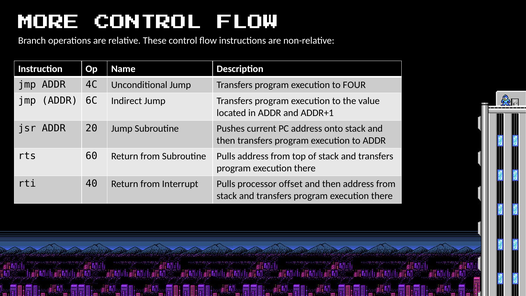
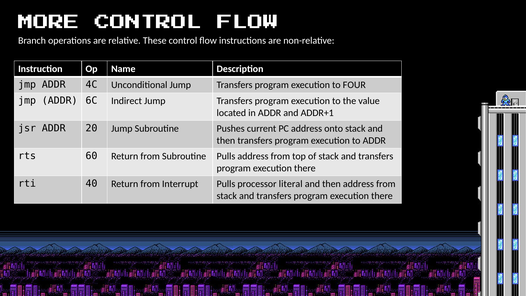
offset: offset -> literal (291, 184)
